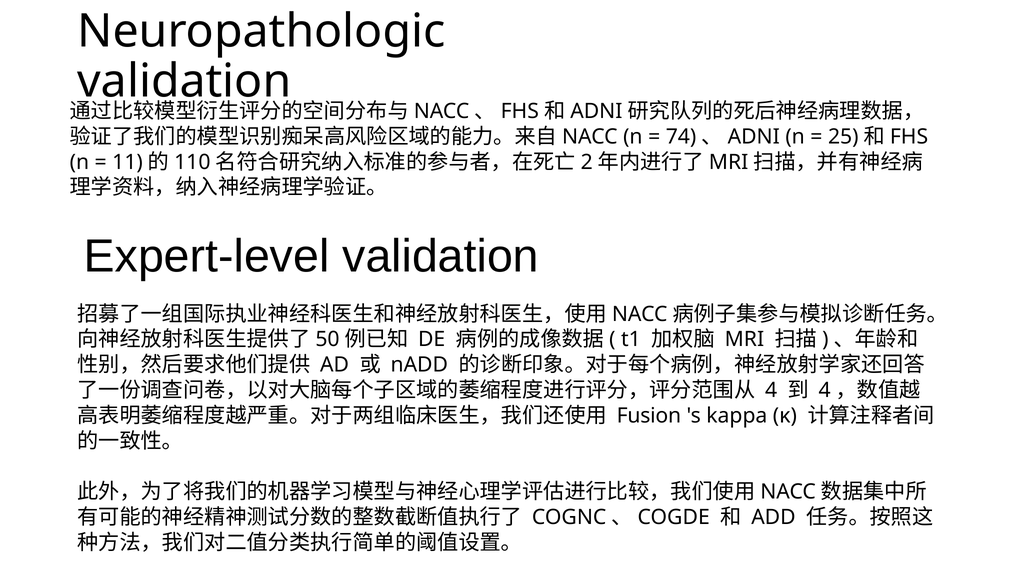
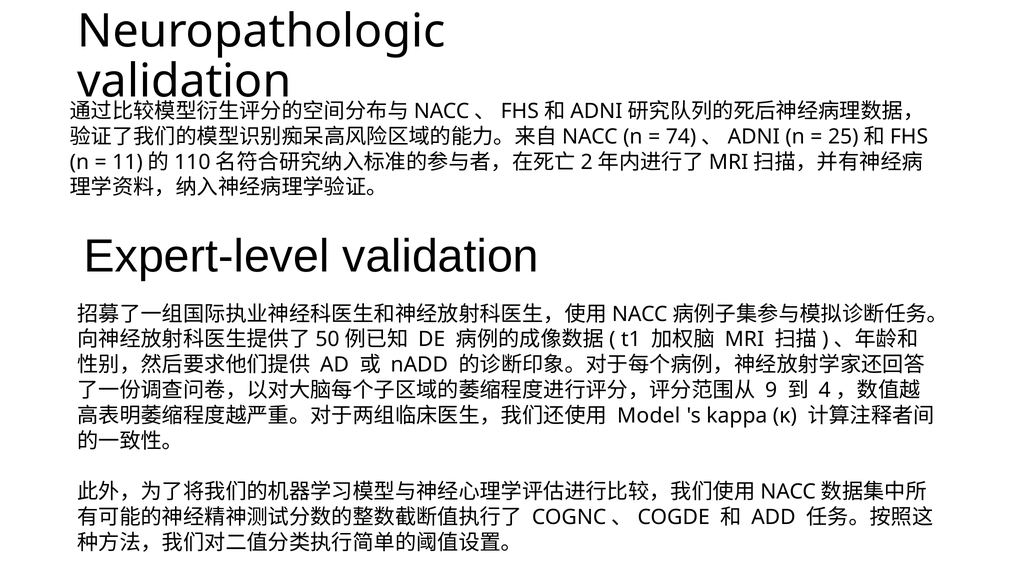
4: 4 -> 9 (771, 390)
Fusion: Fusion -> Model (649, 416)
